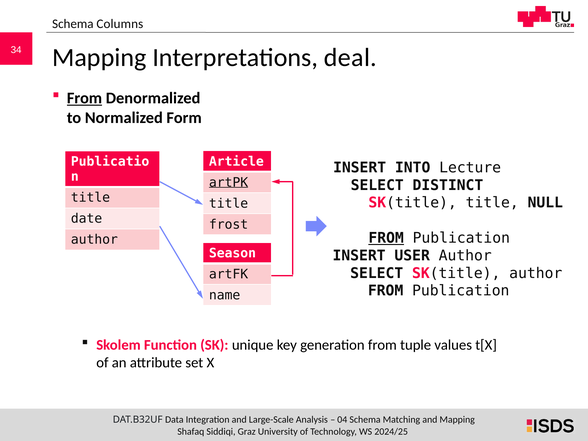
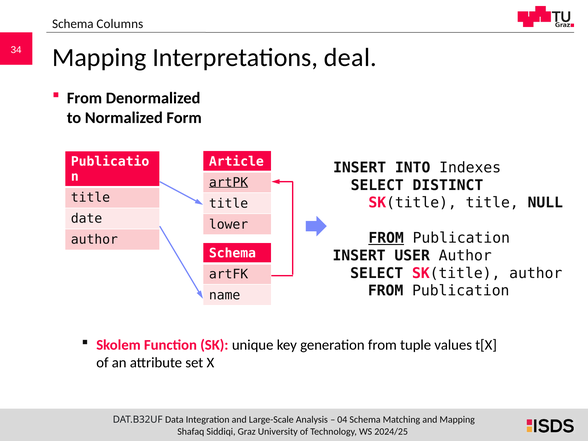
From underline: present -> none (84, 98)
Lecture: Lecture -> Indexes (470, 168)
frost: frost -> lower (229, 224)
Season: Season -> Schema (232, 253)
